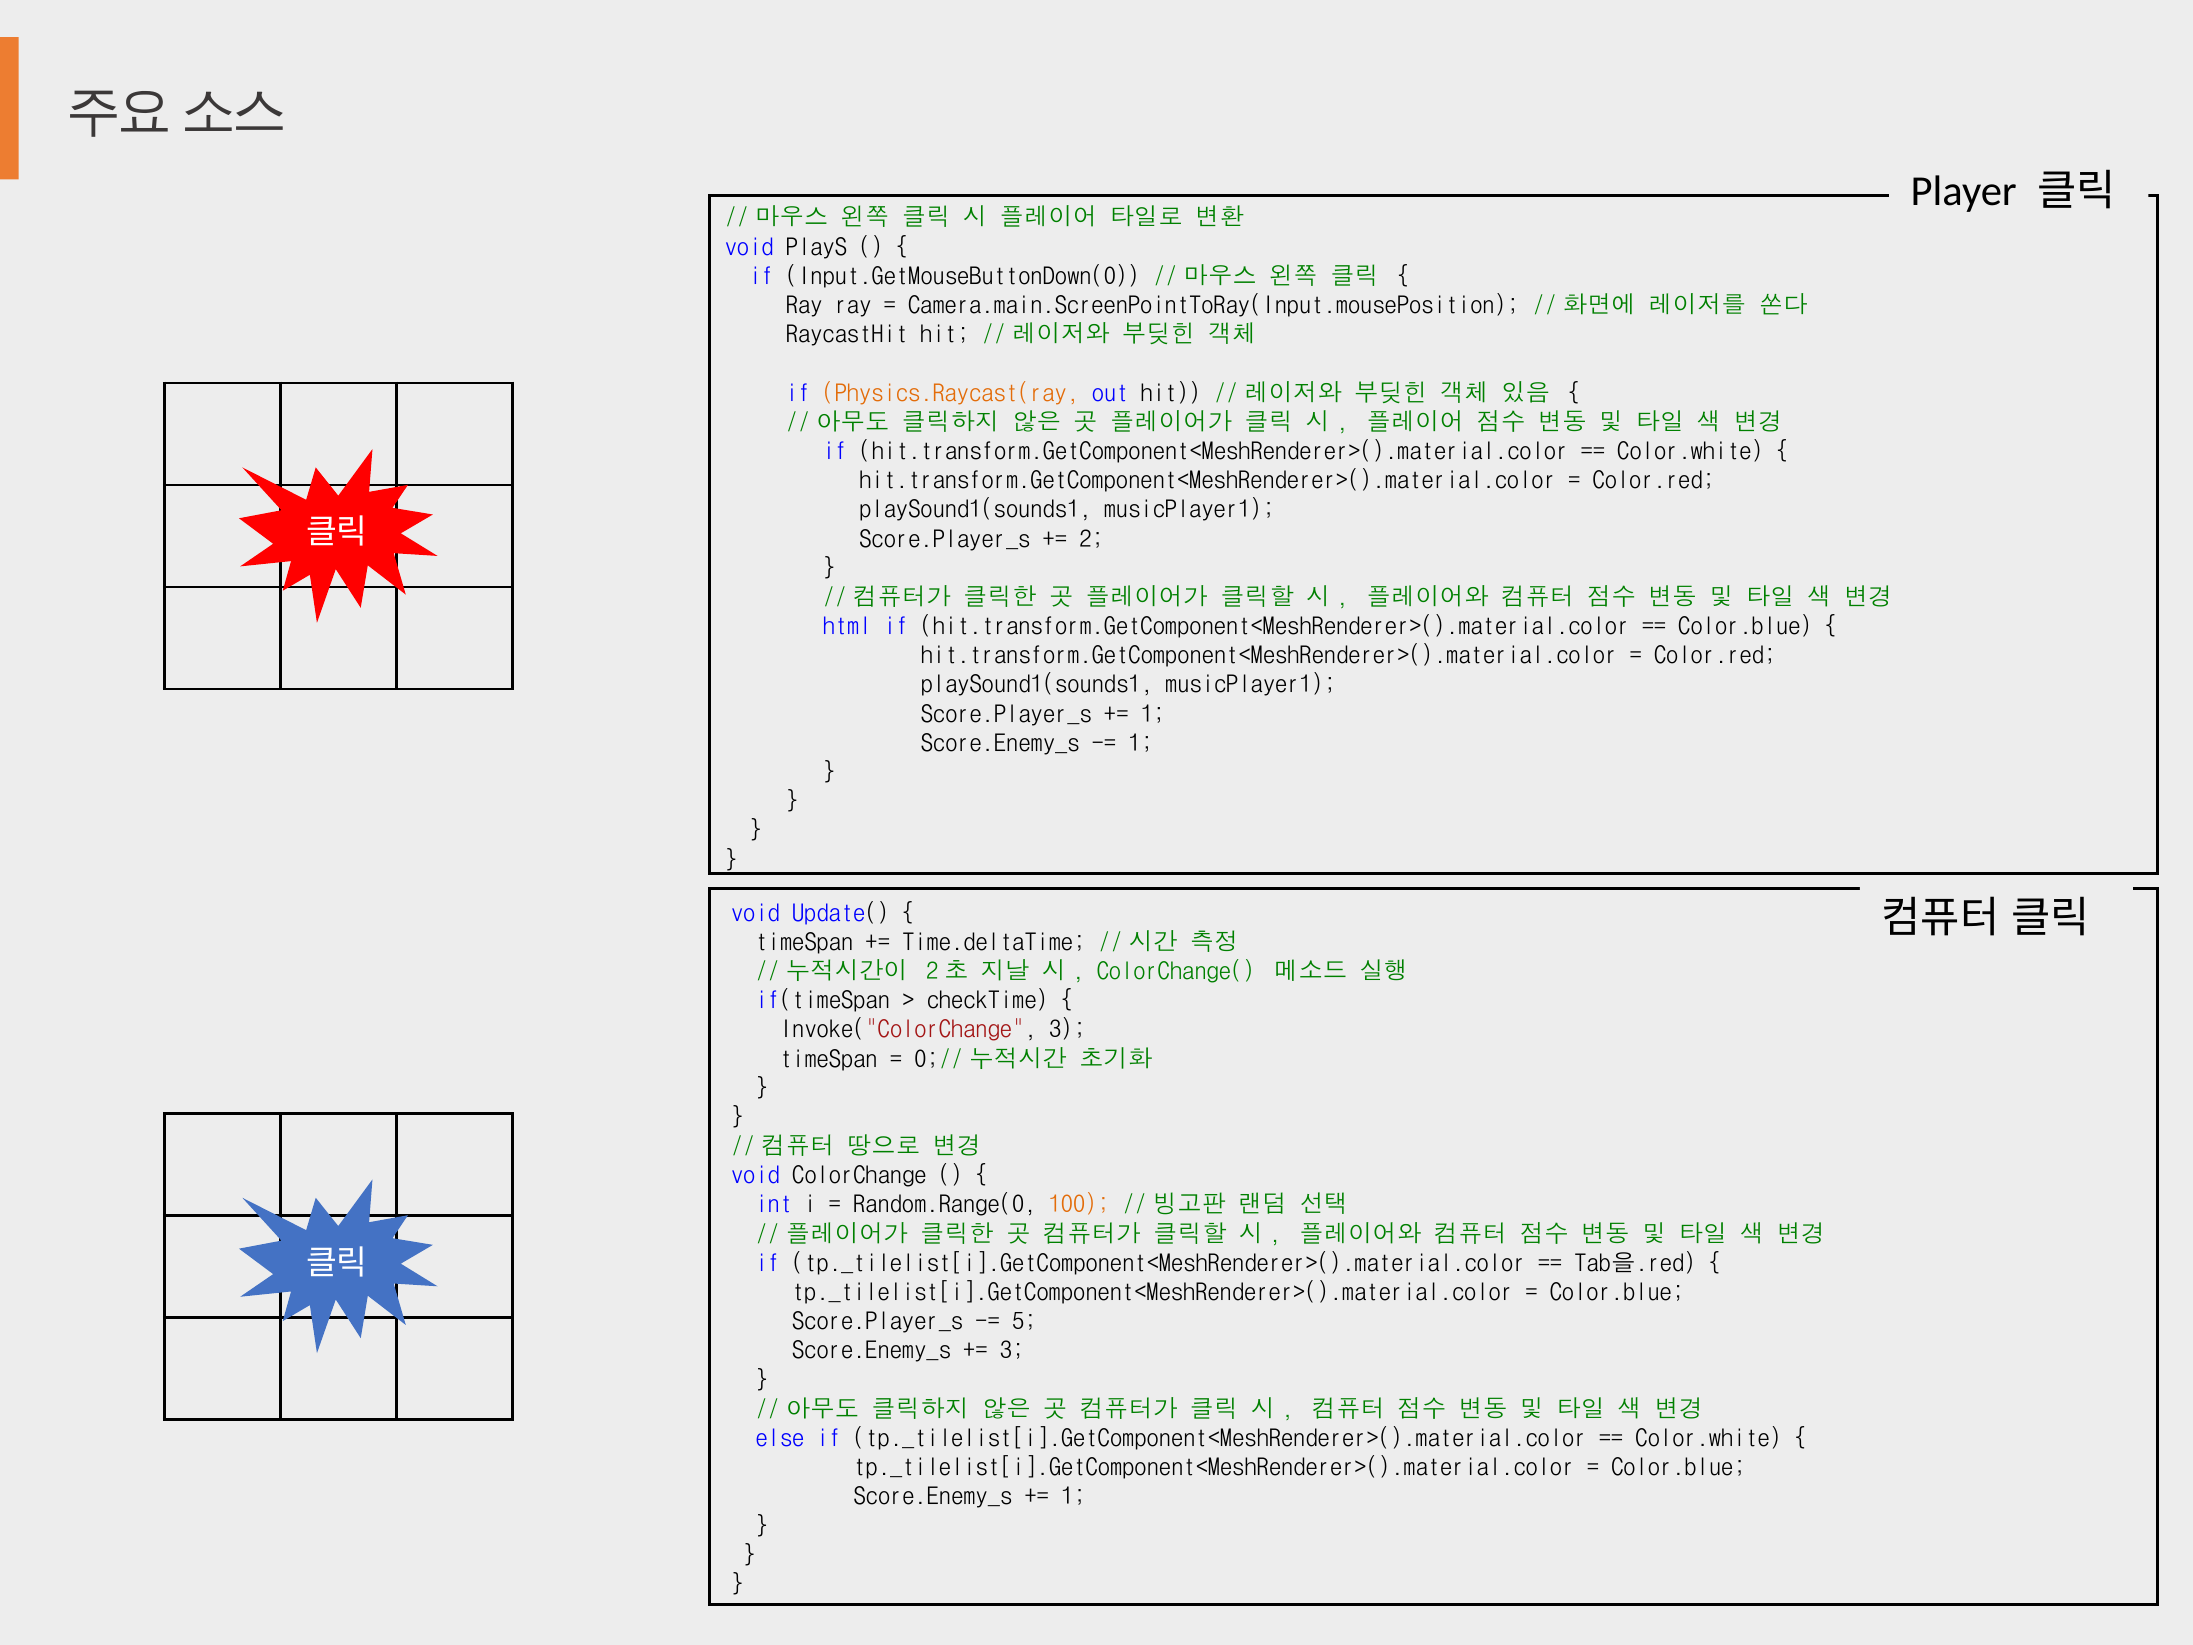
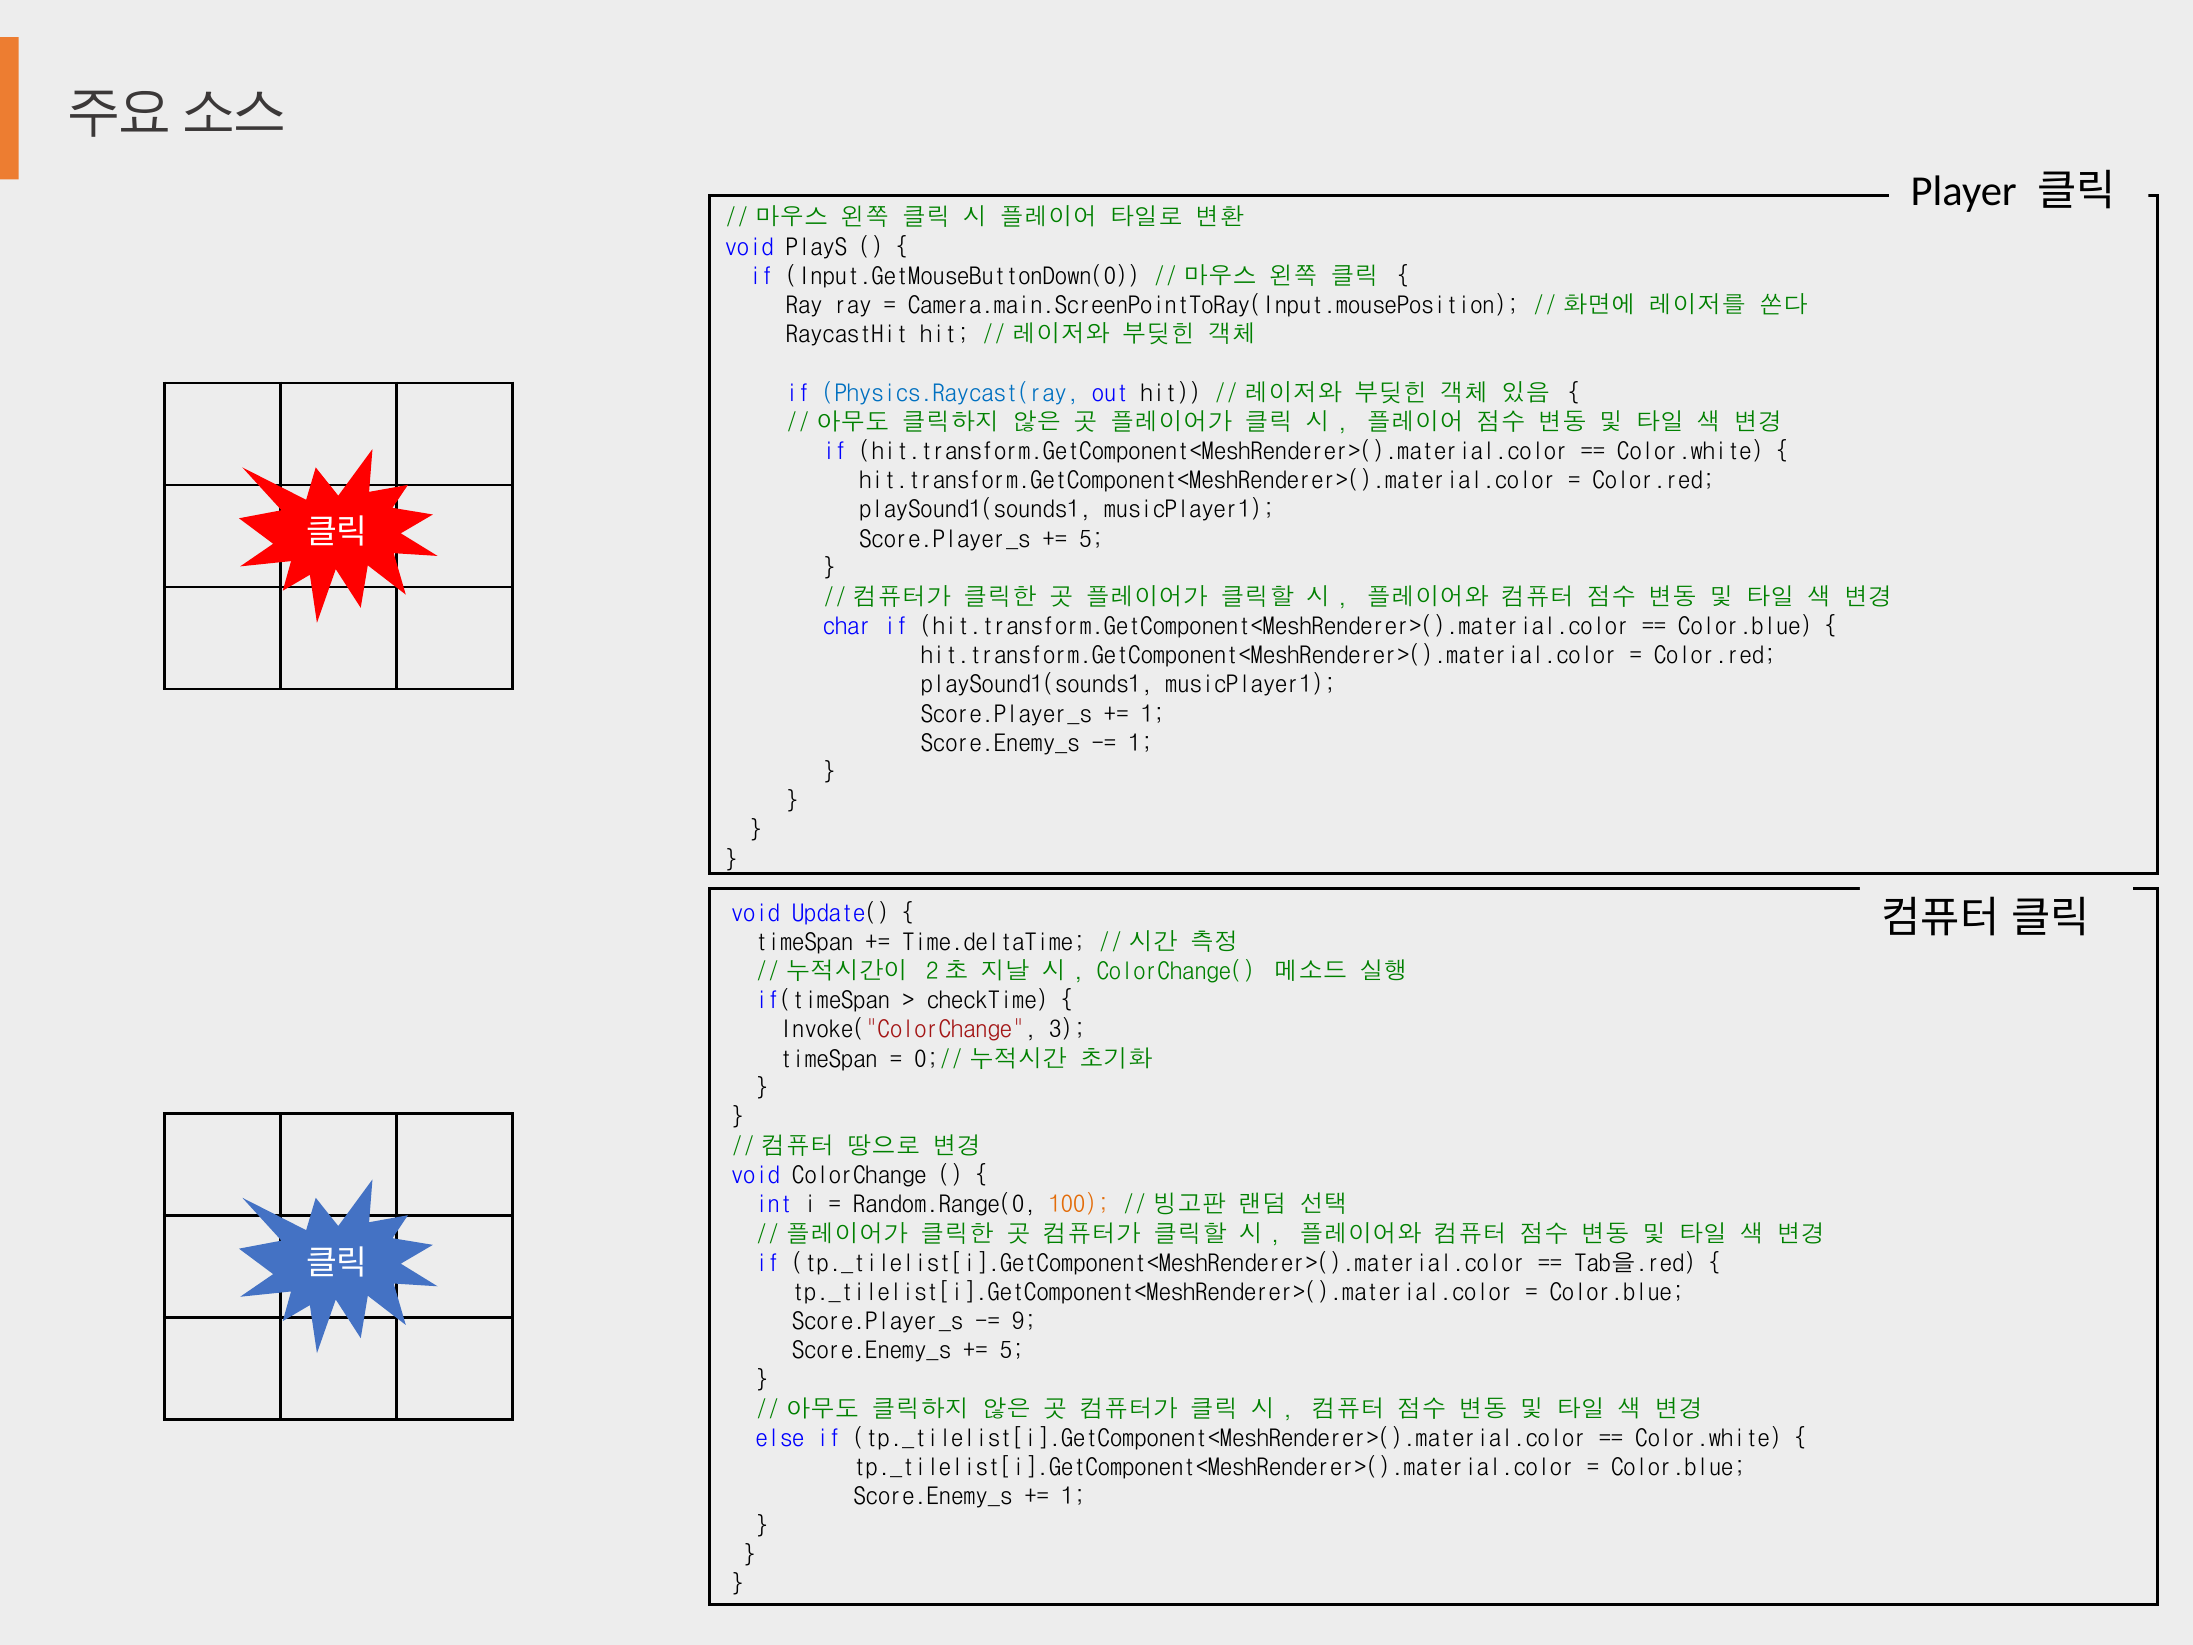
Physics.Raycast(ray colour: orange -> blue (951, 393)
2: 2 -> 5 (1092, 539)
html: html -> char (847, 626)
5: 5 -> 9 (1024, 1321)
3: 3 -> 5 (1012, 1351)
